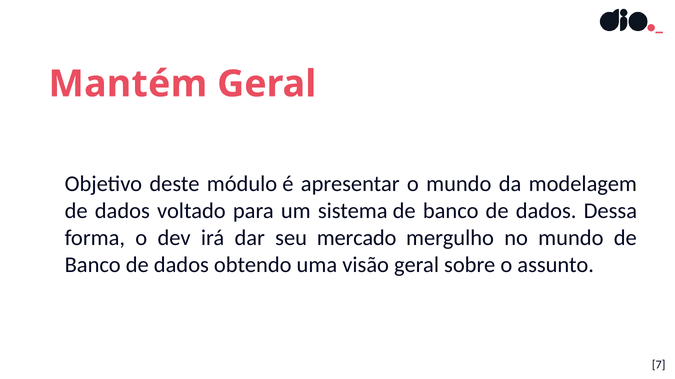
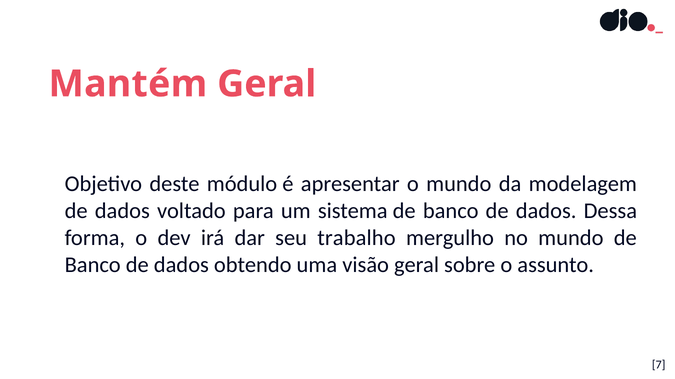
mercado: mercado -> trabalho (356, 238)
